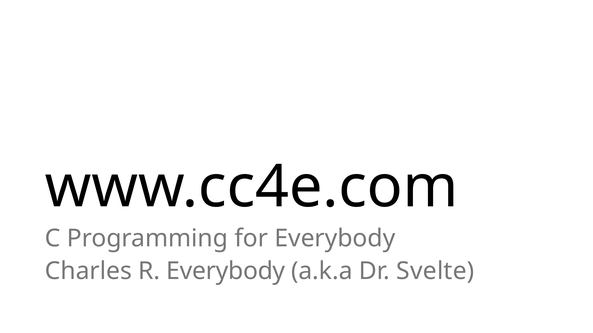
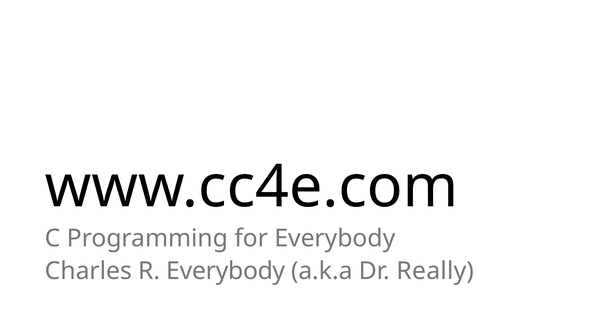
Svelte: Svelte -> Really (435, 271)
